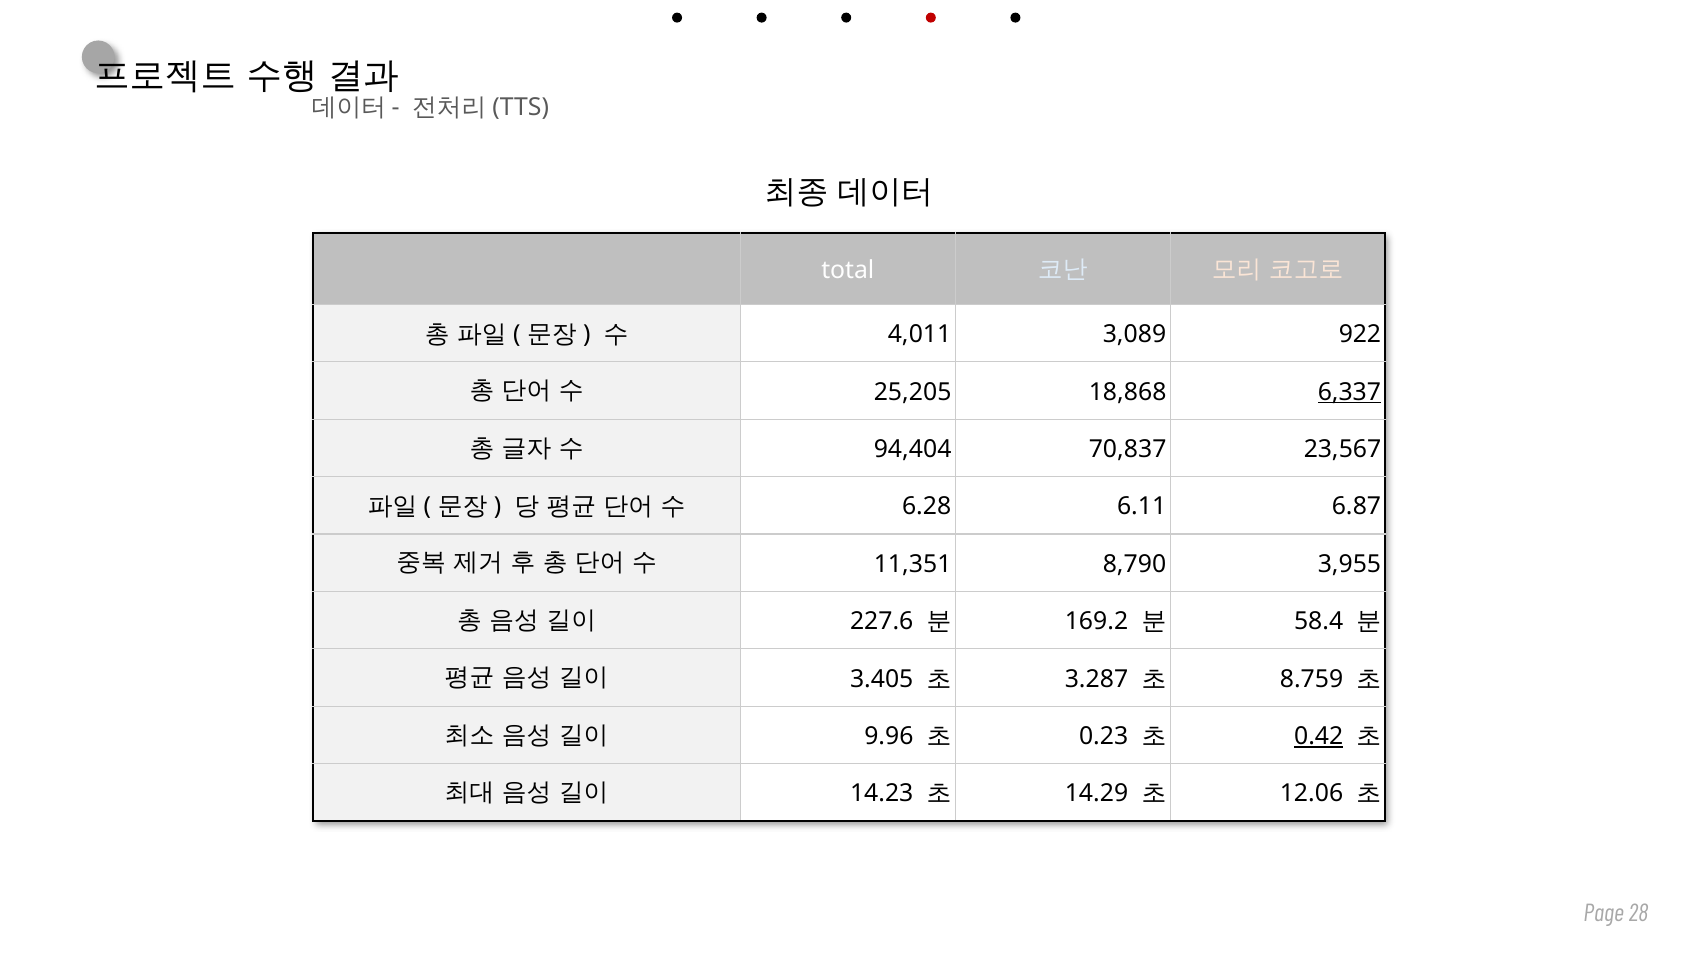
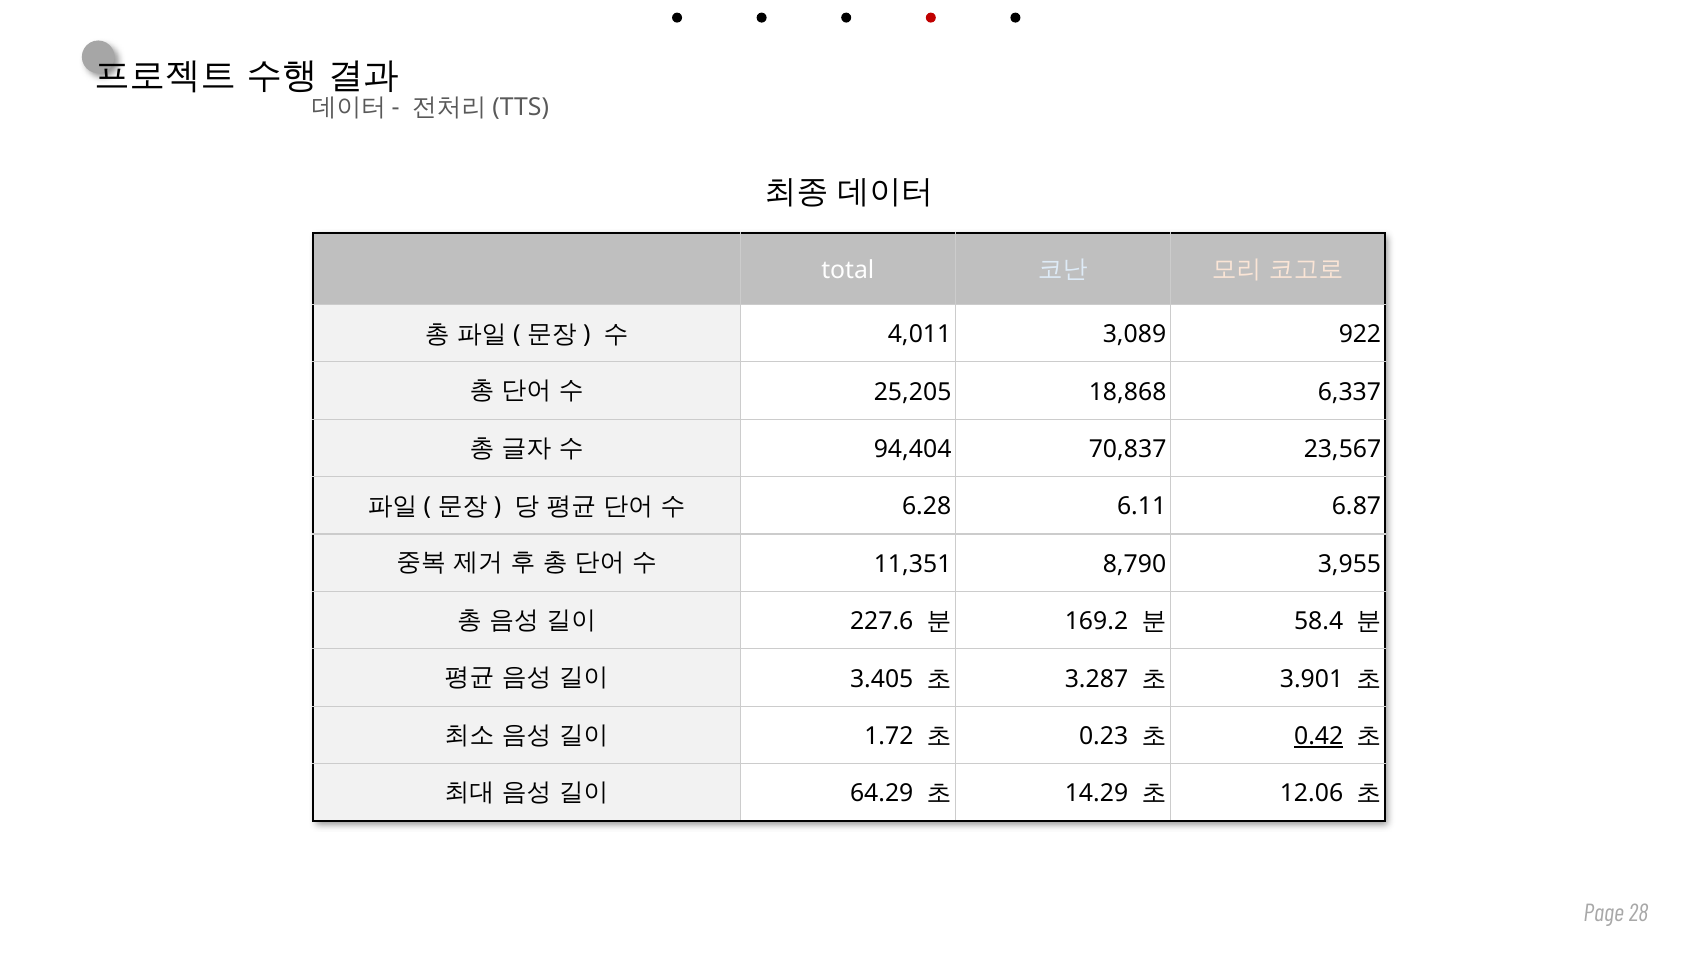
6,337 underline: present -> none (1349, 392)
8.759: 8.759 -> 3.901 (1312, 679)
9.96: 9.96 -> 1.72 (889, 736)
14.23: 14.23 -> 64.29 (882, 794)
